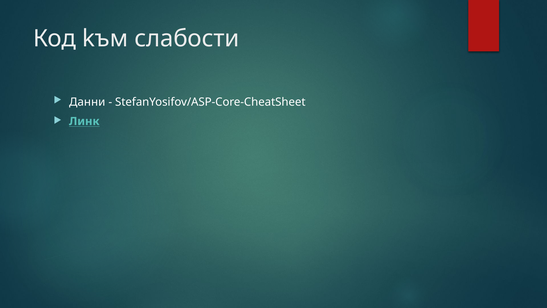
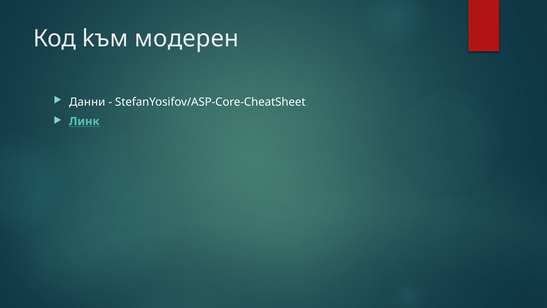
слабости: слабости -> модерен (187, 38)
